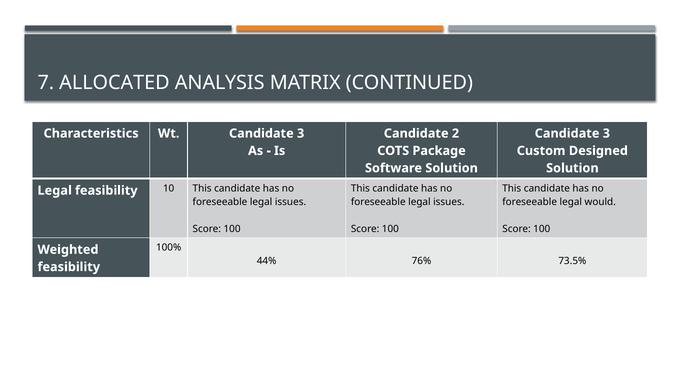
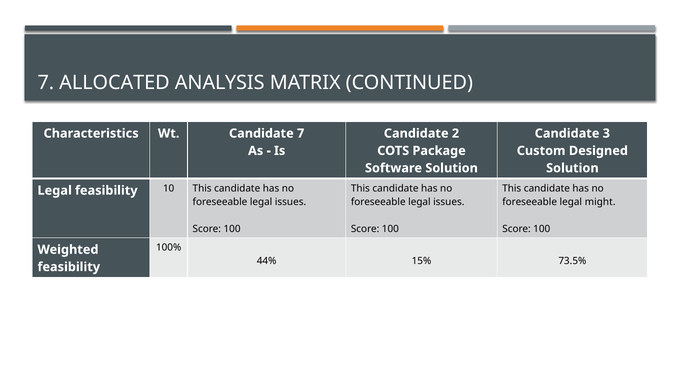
Wt Candidate 3: 3 -> 7 (301, 134)
would: would -> might (600, 202)
76%: 76% -> 15% (421, 261)
